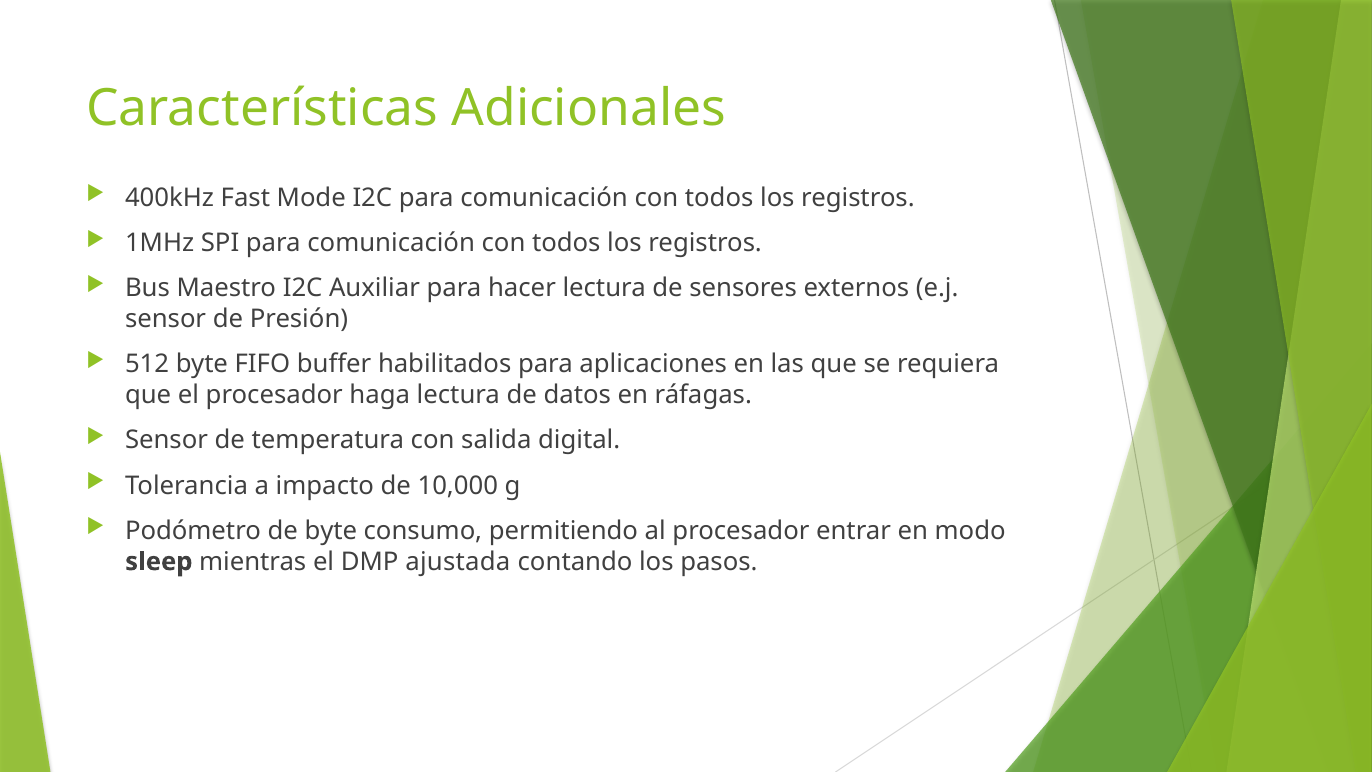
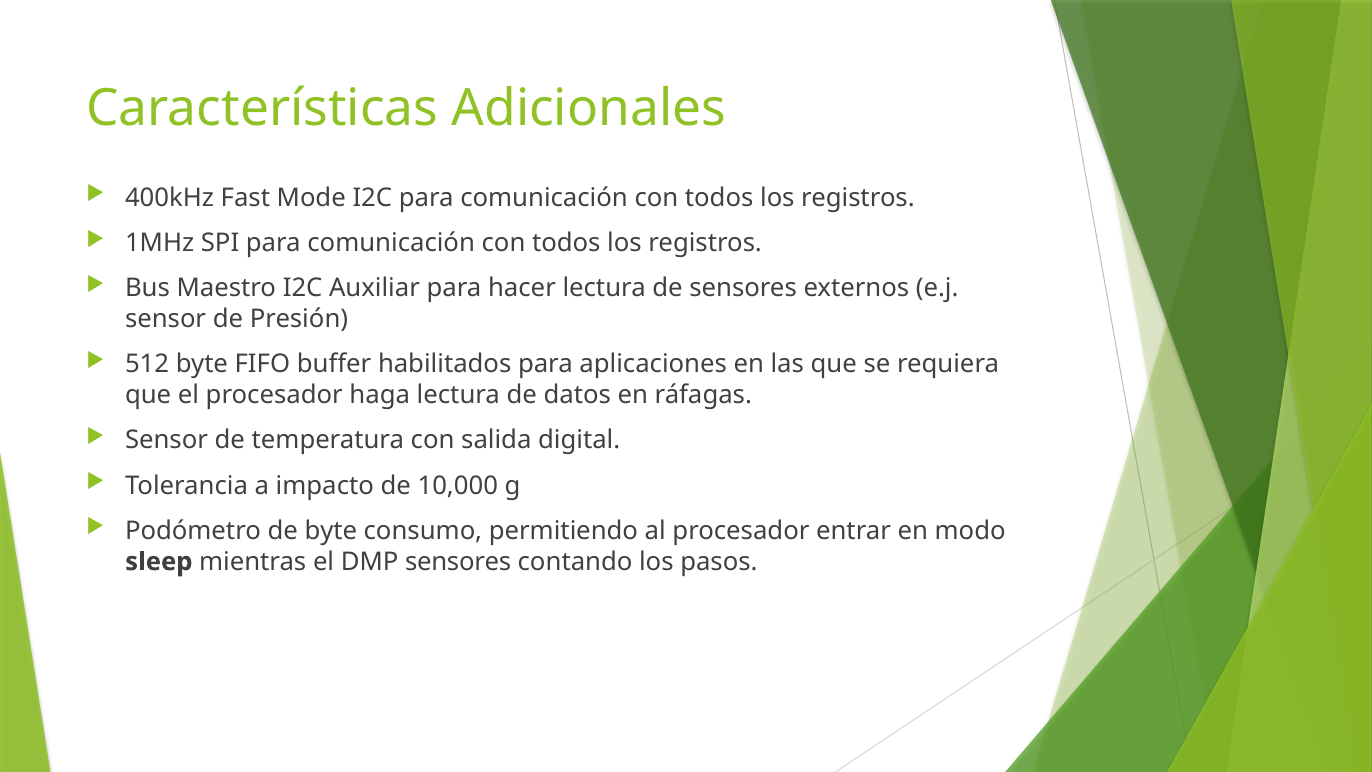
DMP ajustada: ajustada -> sensores (458, 561)
